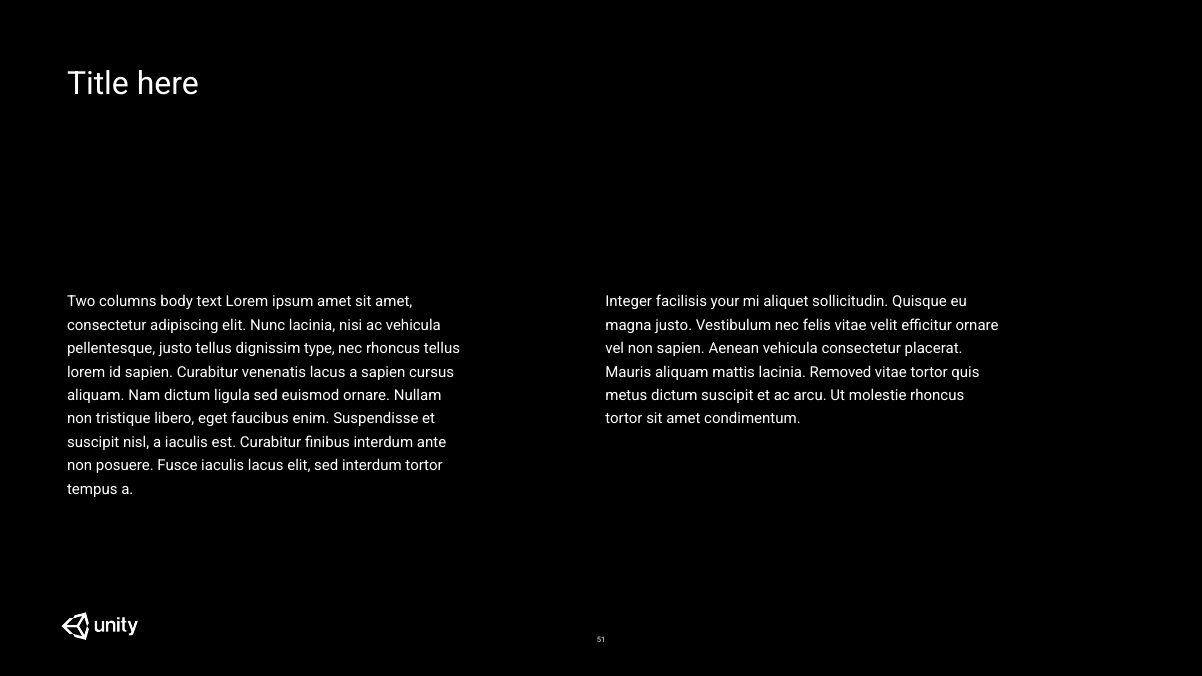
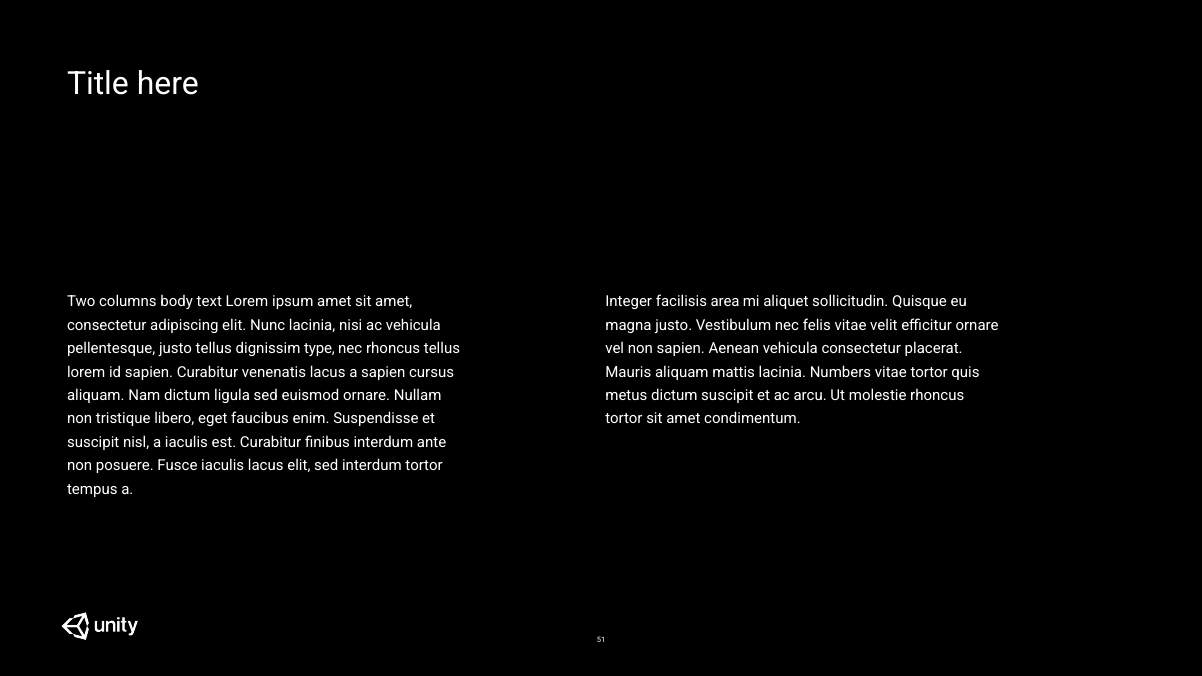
your: your -> area (725, 302)
Removed: Removed -> Numbers (840, 372)
